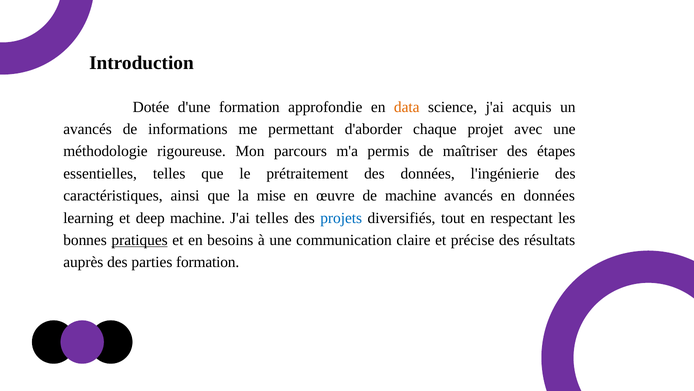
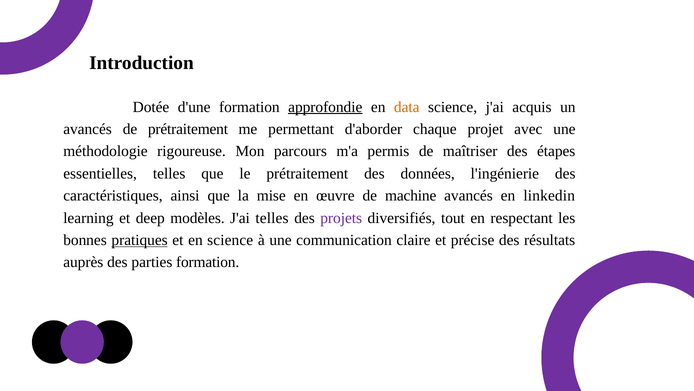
approfondie underline: none -> present (325, 107)
de informations: informations -> prétraitement (188, 129)
en données: données -> linkedin (549, 195)
deep machine: machine -> modèles (198, 218)
projets colour: blue -> purple (341, 218)
en besoins: besoins -> science (230, 240)
